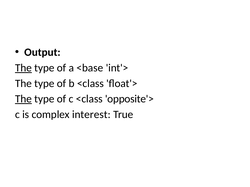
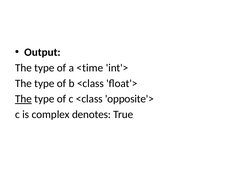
The underline: present -> none (23, 68)
<base: <base -> <time (90, 68)
interest: interest -> denotes (91, 115)
